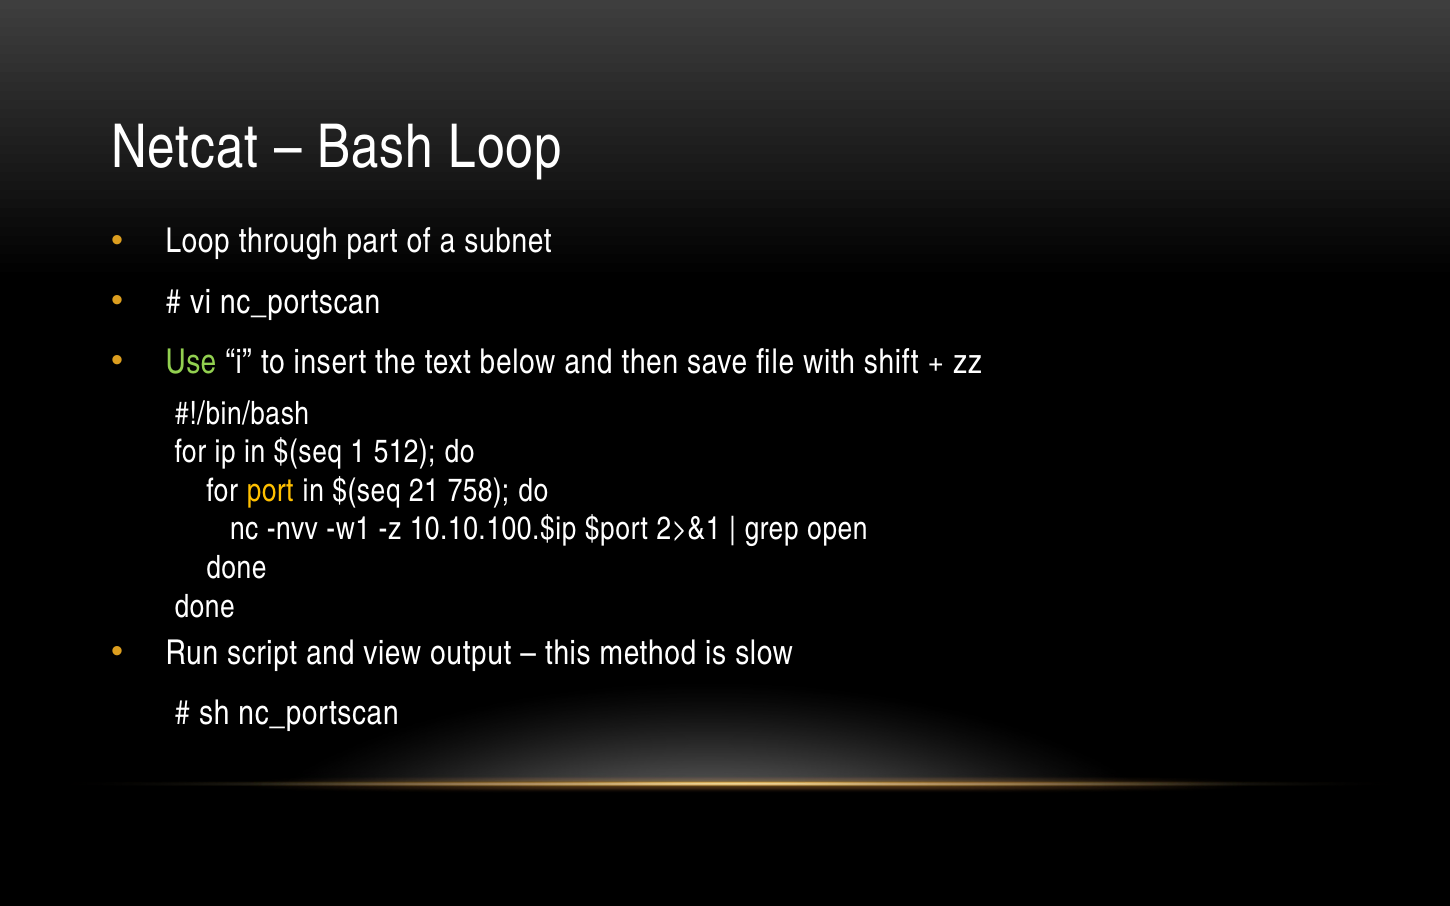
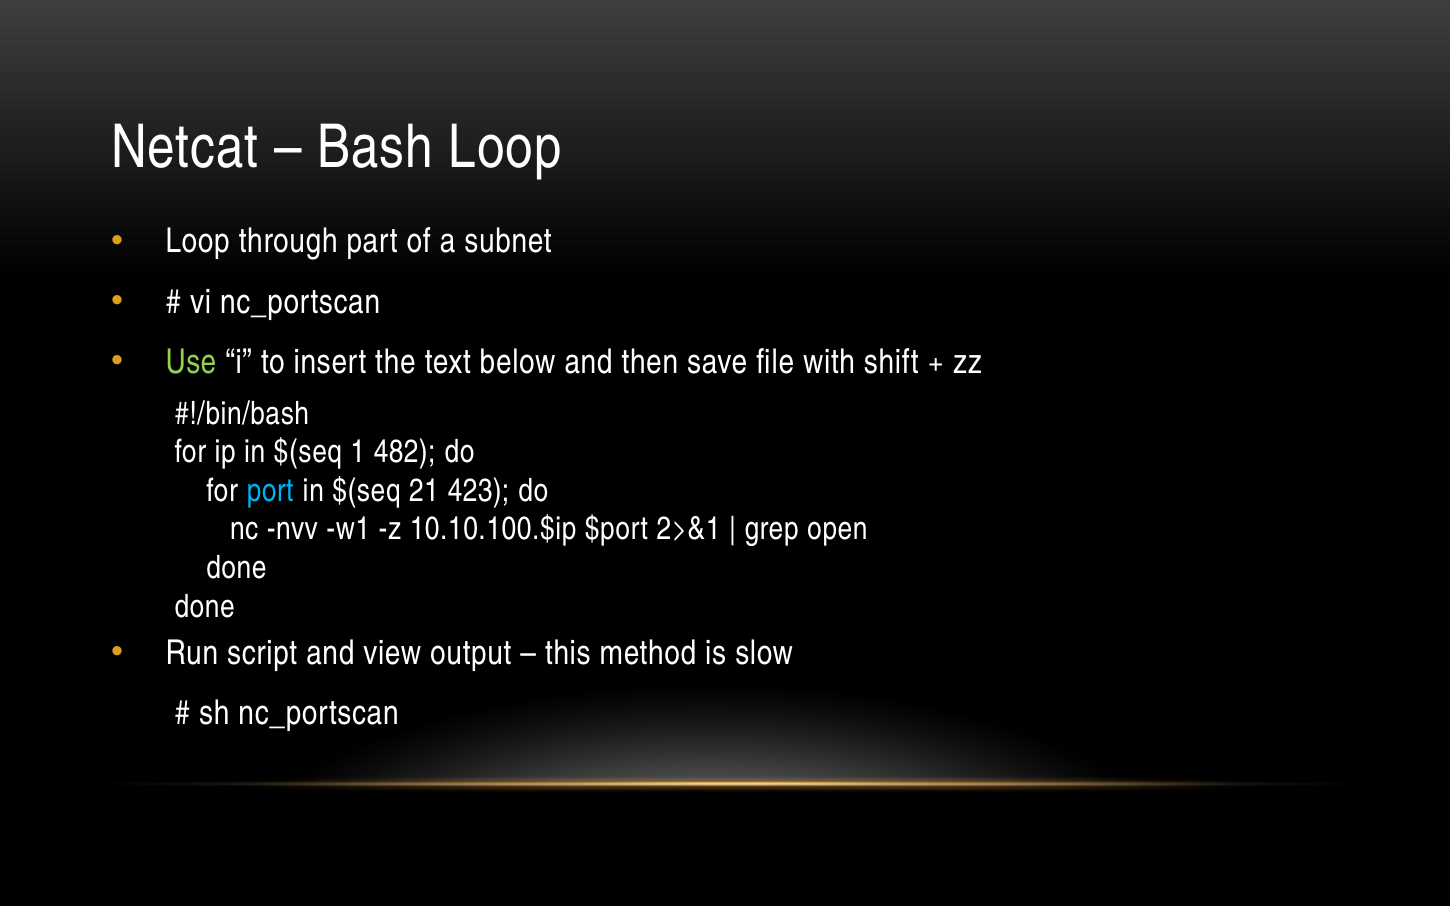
512: 512 -> 482 (405, 452)
port colour: yellow -> light blue (270, 491)
758: 758 -> 423 (479, 491)
